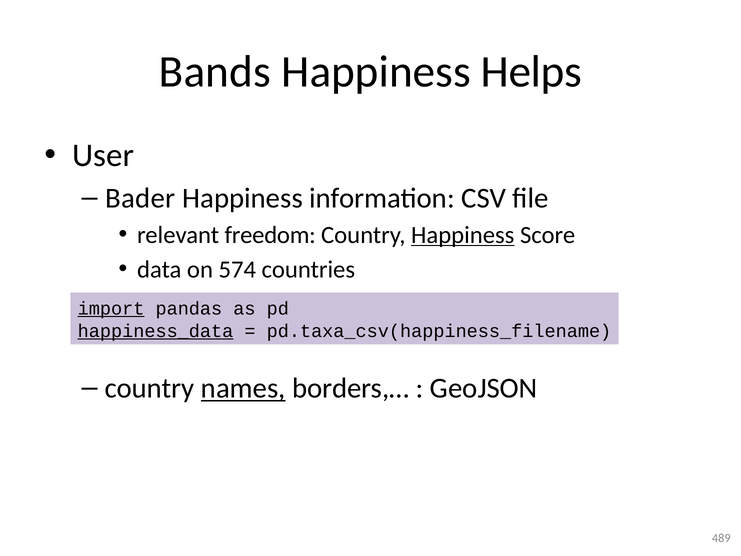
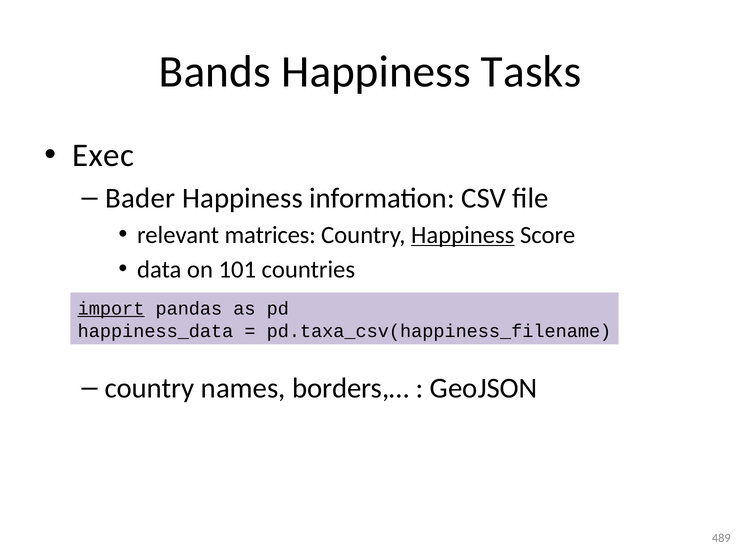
Helps: Helps -> Tasks (531, 72)
User: User -> Exec (103, 155)
freedom: freedom -> matrices (270, 235)
574: 574 -> 101 (237, 269)
happiness_data underline: present -> none (156, 331)
names underline: present -> none (243, 388)
